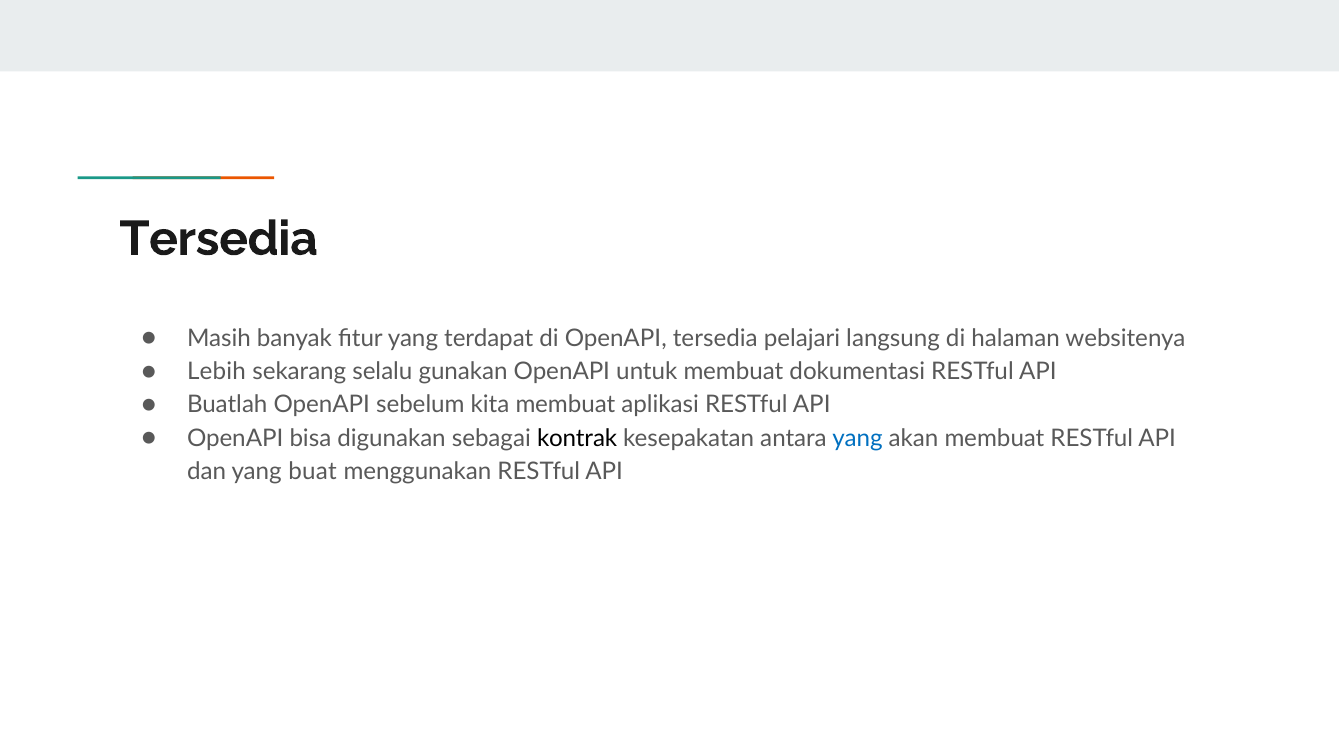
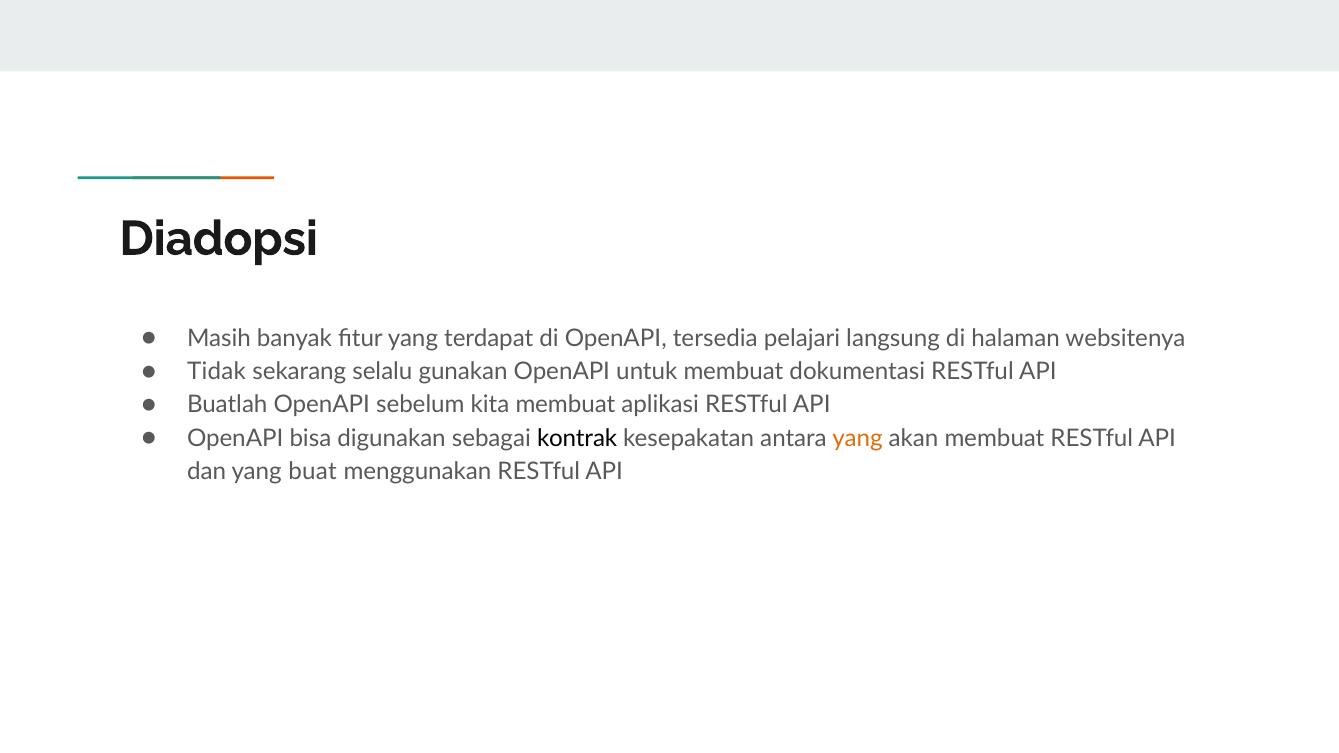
Tersedia: Tersedia -> Diadopsi (219, 239)
Lebih: Lebih -> Tidak (217, 372)
yang colour: blue -> orange (858, 438)
